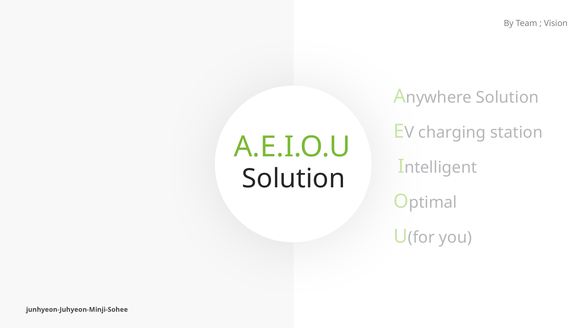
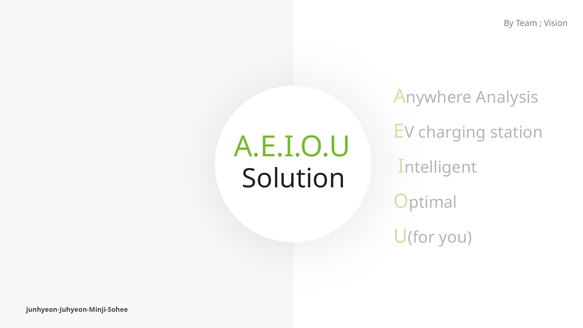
Solution: Solution -> Analysis (507, 97)
